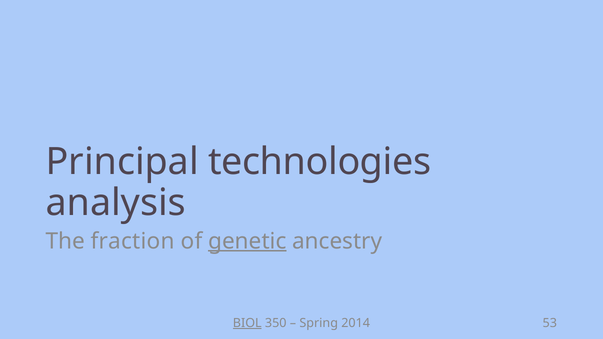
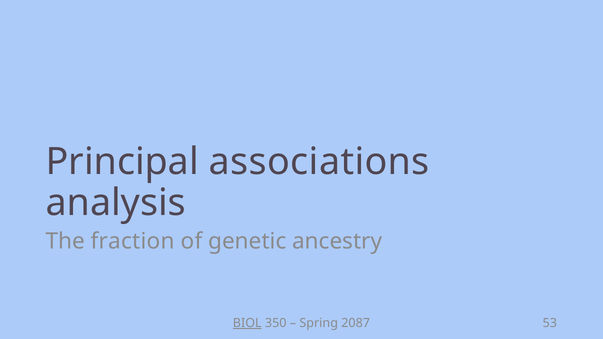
technologies: technologies -> associations (319, 162)
genetic underline: present -> none (247, 241)
2014: 2014 -> 2087 (356, 323)
